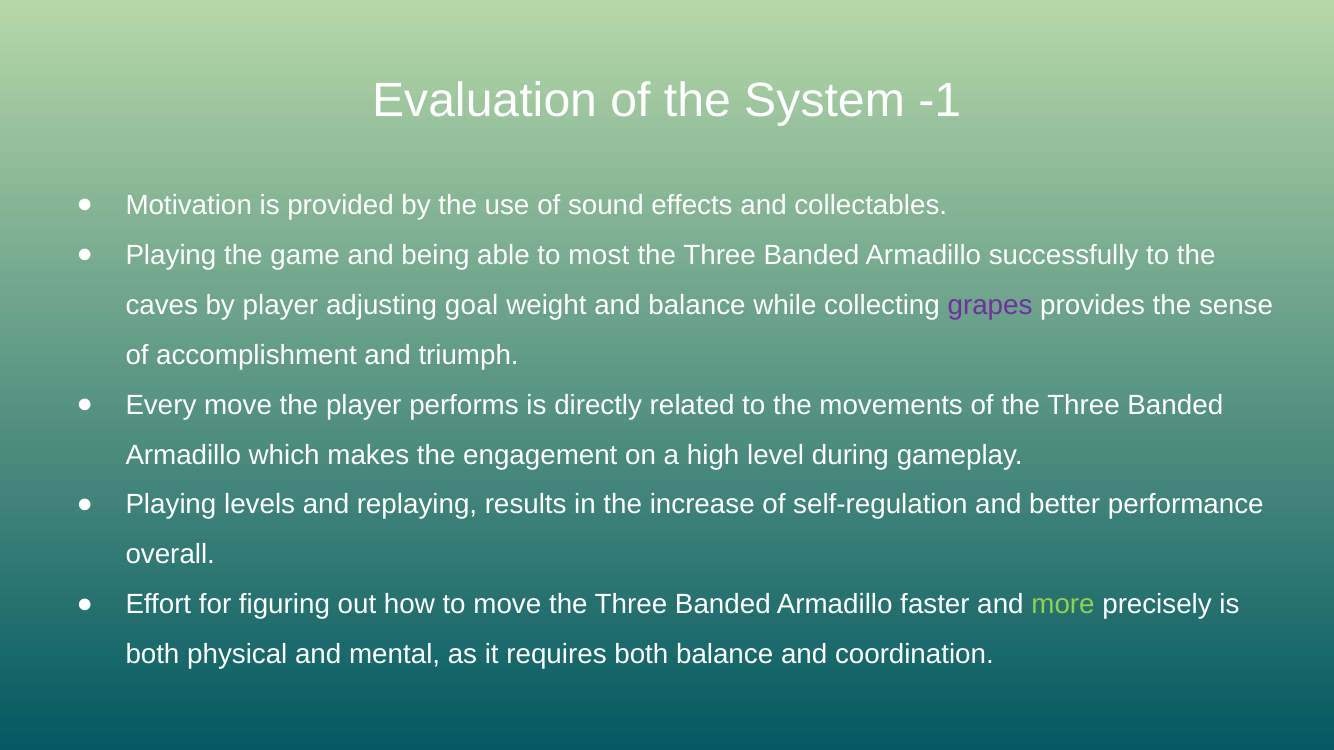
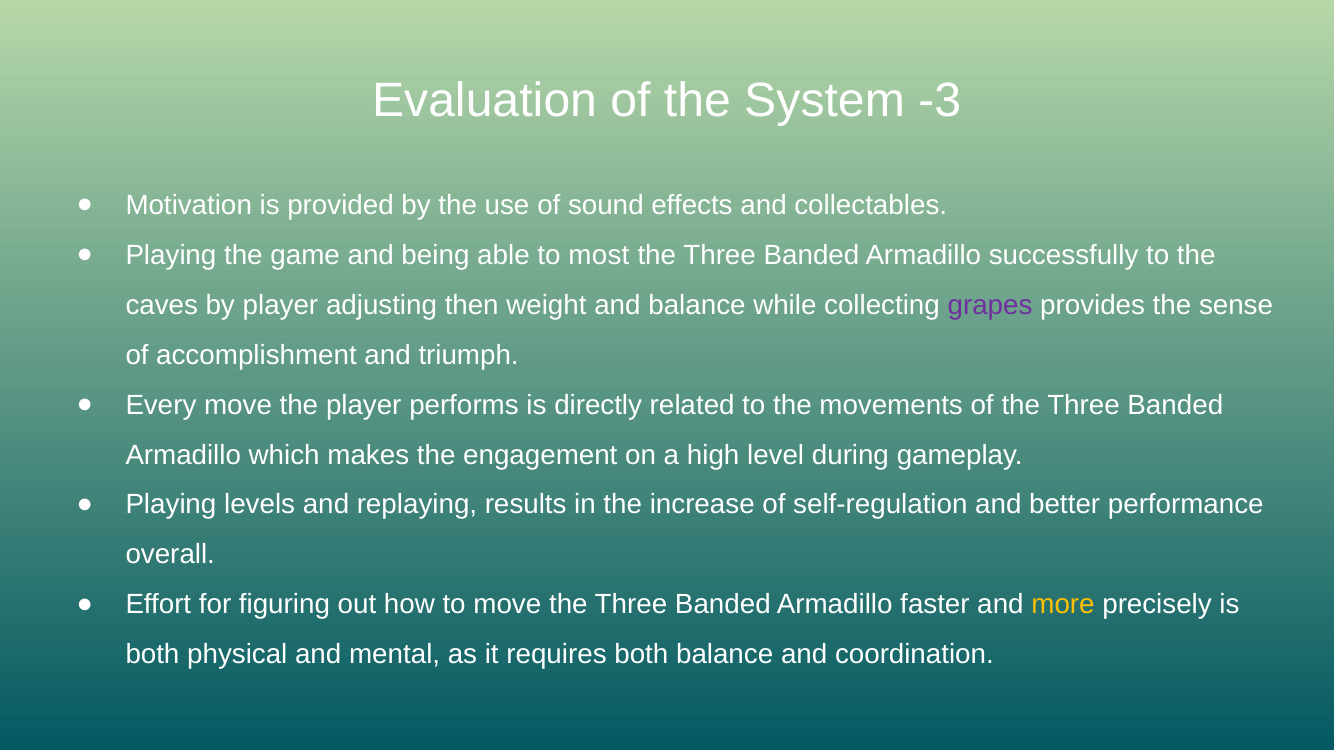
-1: -1 -> -3 (940, 101)
goal: goal -> then (472, 305)
more colour: light green -> yellow (1063, 605)
